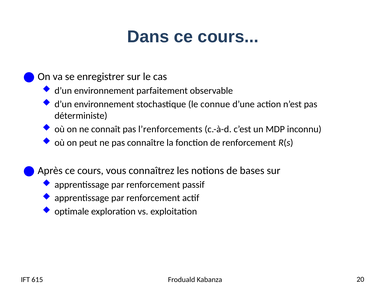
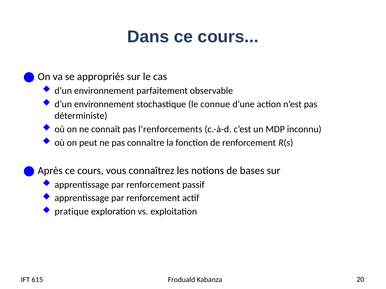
enregistrer: enregistrer -> appropriés (101, 77)
optimale: optimale -> pratique (72, 212)
